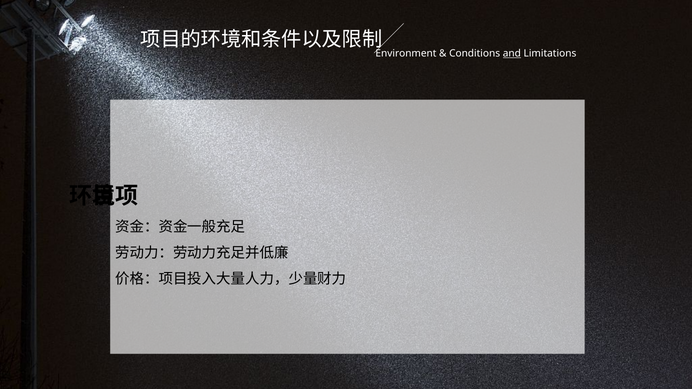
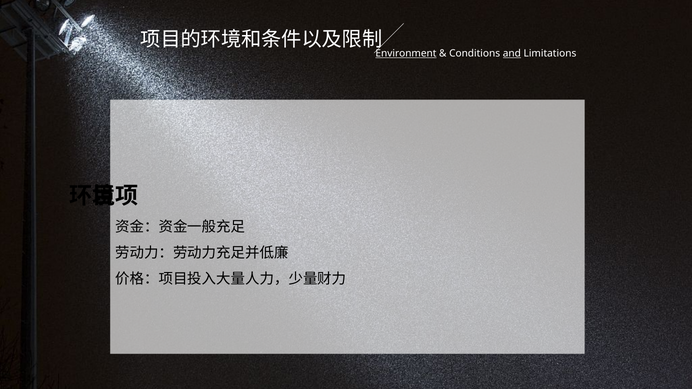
Environment underline: none -> present (406, 54)
